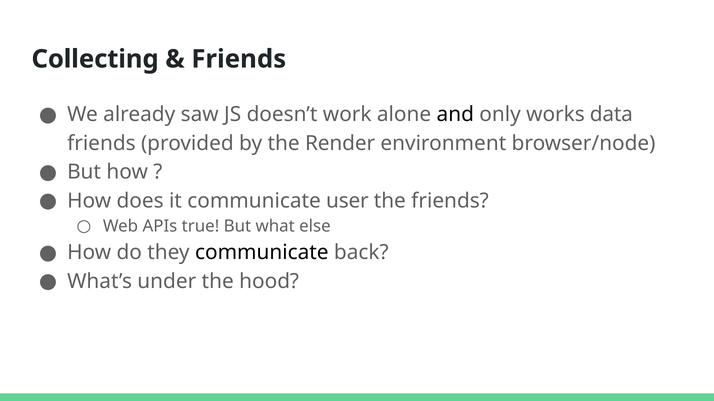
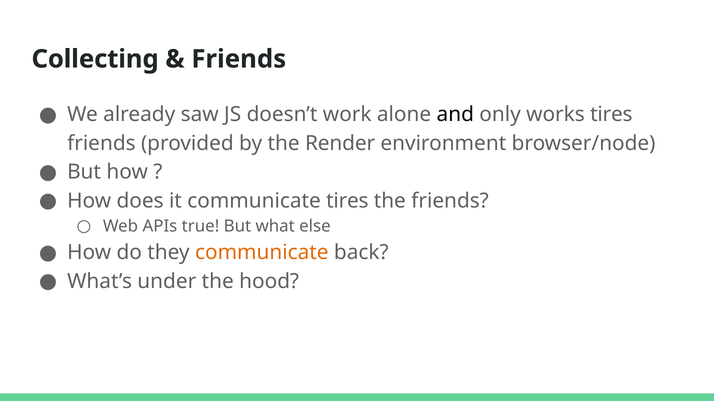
works data: data -> tires (611, 115)
communicate user: user -> tires (347, 201)
communicate colour: black -> orange (262, 253)
